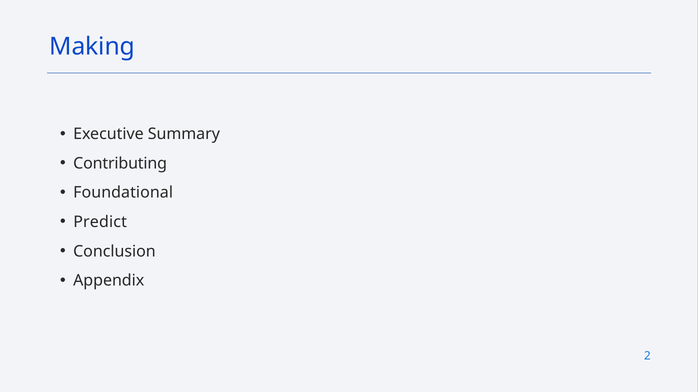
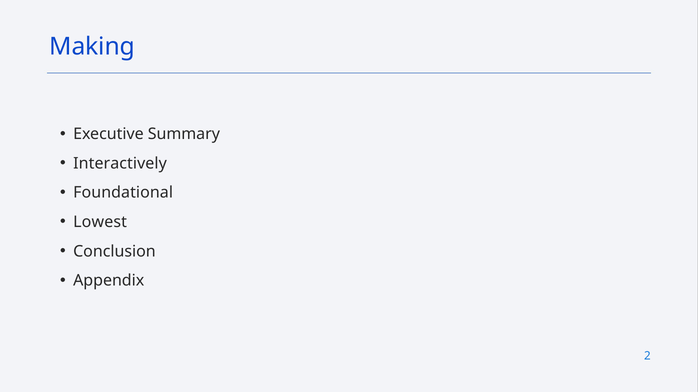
Contributing: Contributing -> Interactively (120, 164)
Predict: Predict -> Lowest (100, 222)
